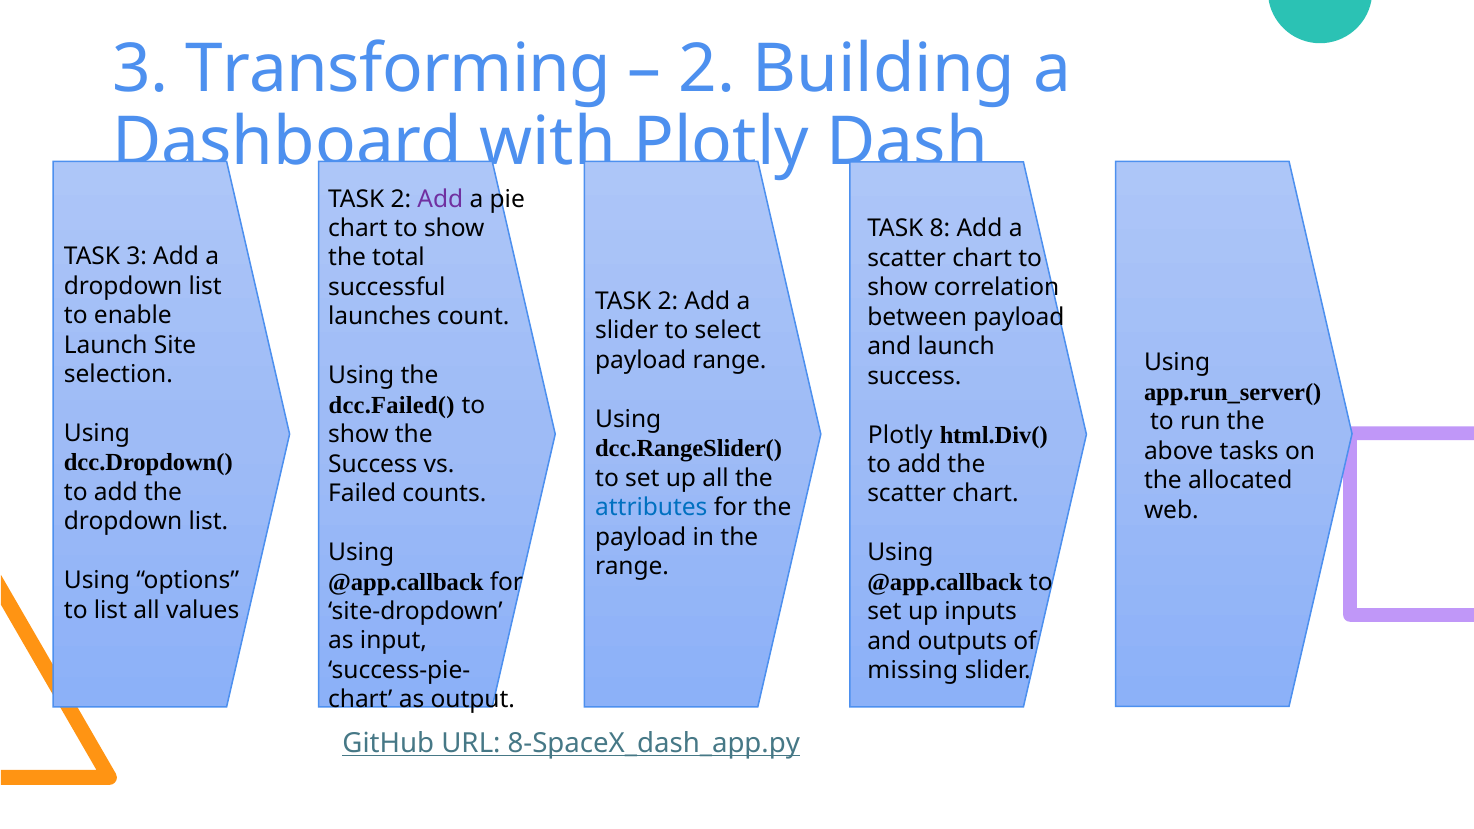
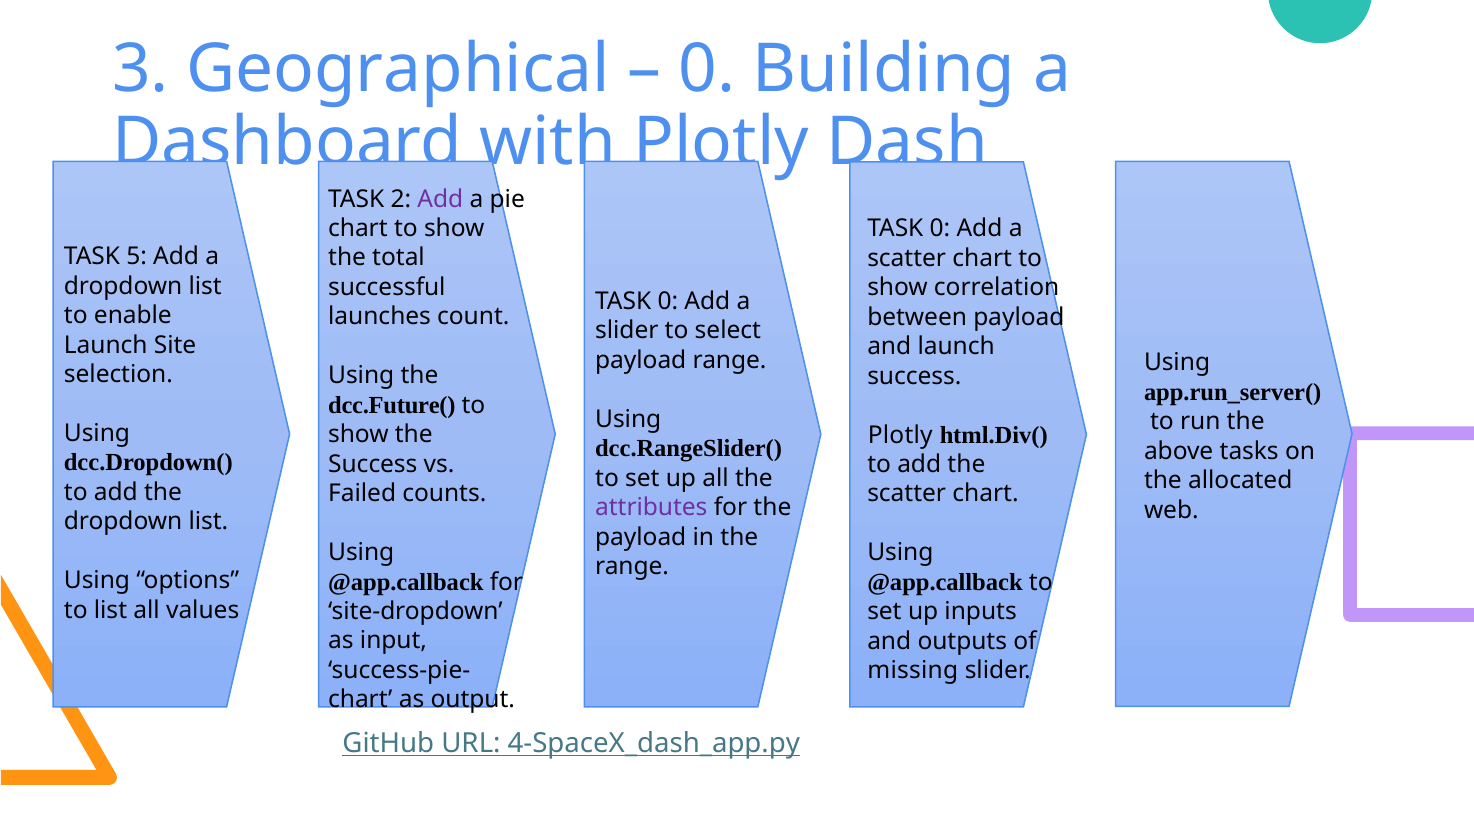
Transforming: Transforming -> Geographical (398, 69)
2: 2 -> 0 (707, 69)
8: 8 -> 0 (940, 229)
TASK 3: 3 -> 5 (137, 257)
2: 2 -> 0 (668, 301)
dcc.Failed(: dcc.Failed( -> dcc.Future( (392, 405)
attributes colour: blue -> purple (651, 508)
8-SpaceX_dash_app.py: 8-SpaceX_dash_app.py -> 4-SpaceX_dash_app.py (654, 743)
